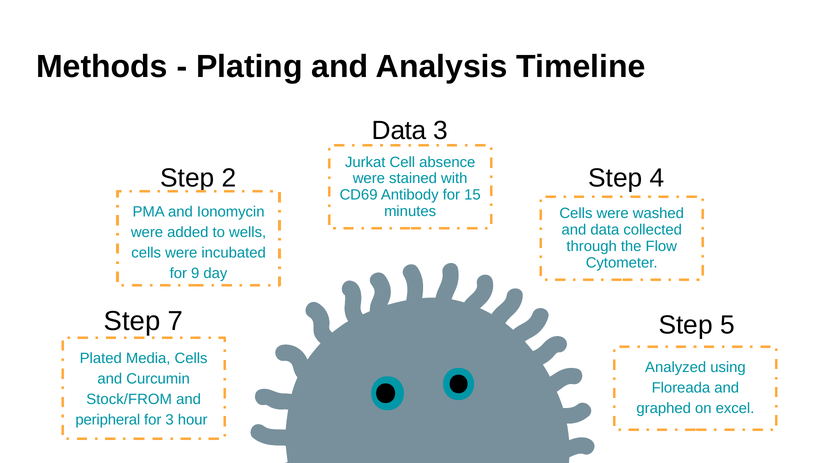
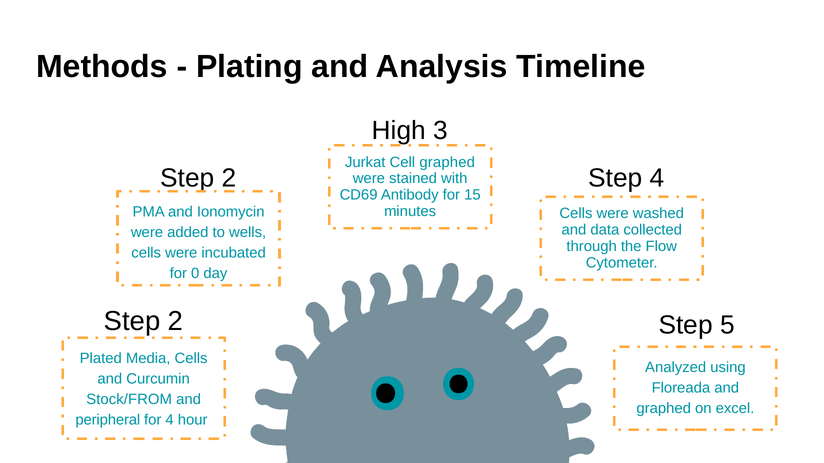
Data: Data -> High (399, 131)
Cell absence: absence -> graphed (447, 162)
9: 9 -> 0 (195, 274)
7: 7 -> 2 (176, 321)
for 3: 3 -> 4 (170, 421)
